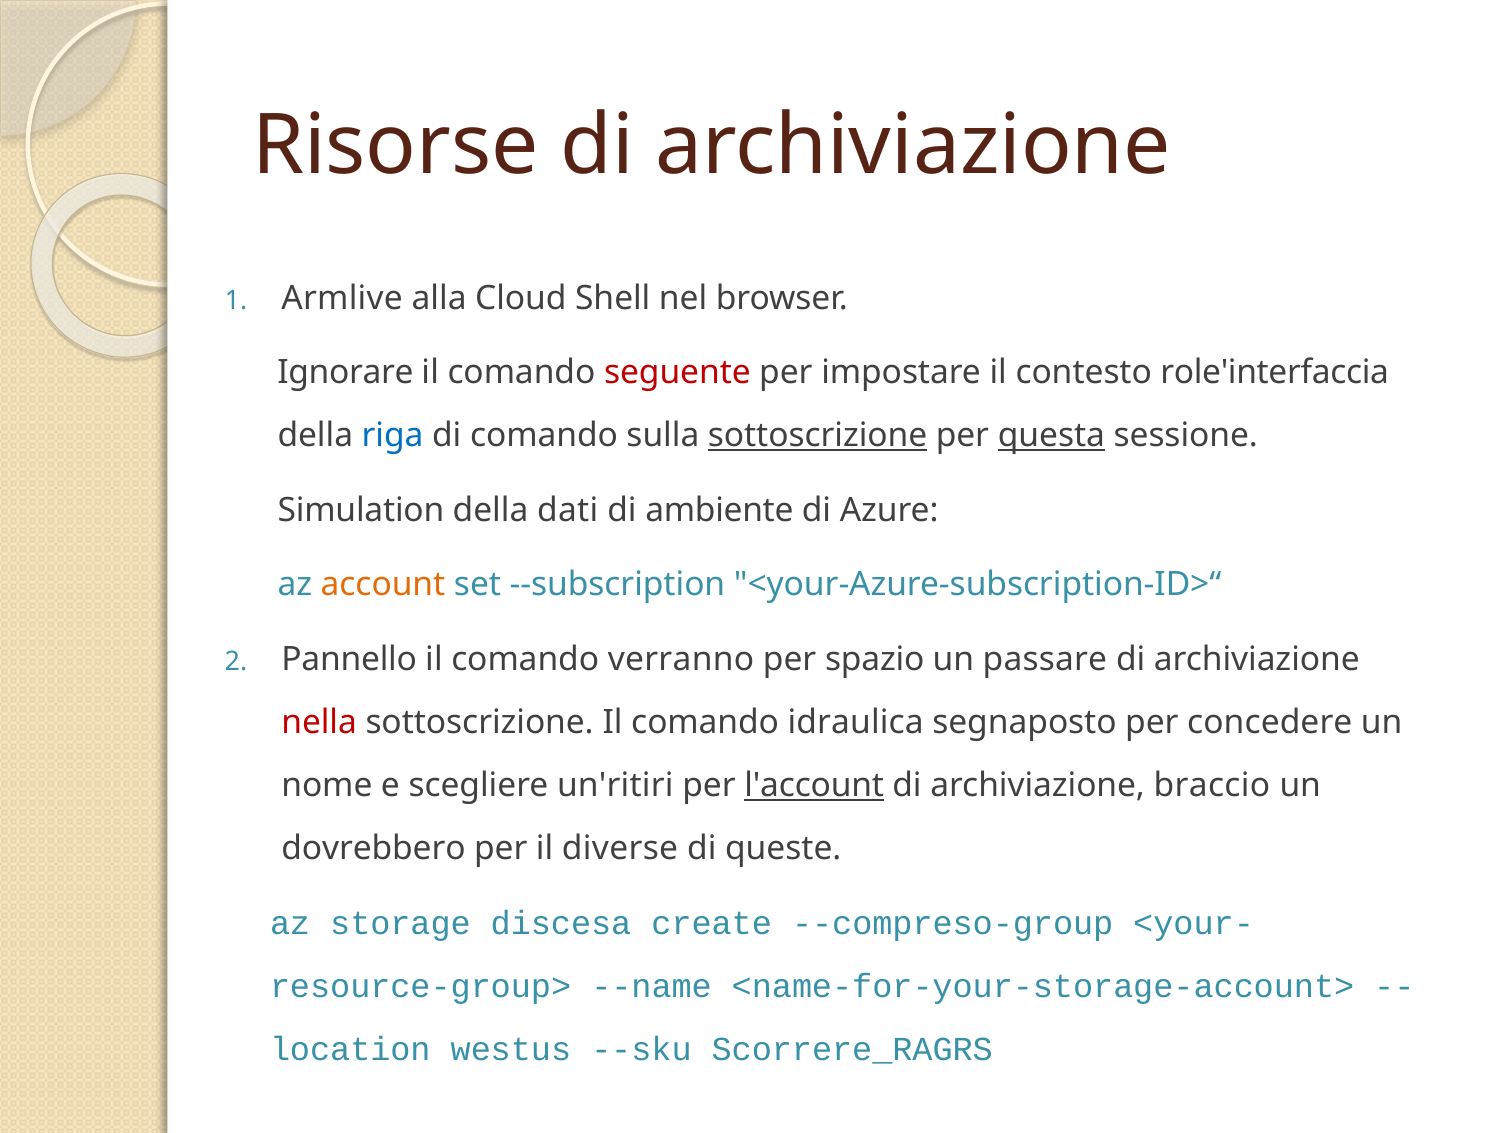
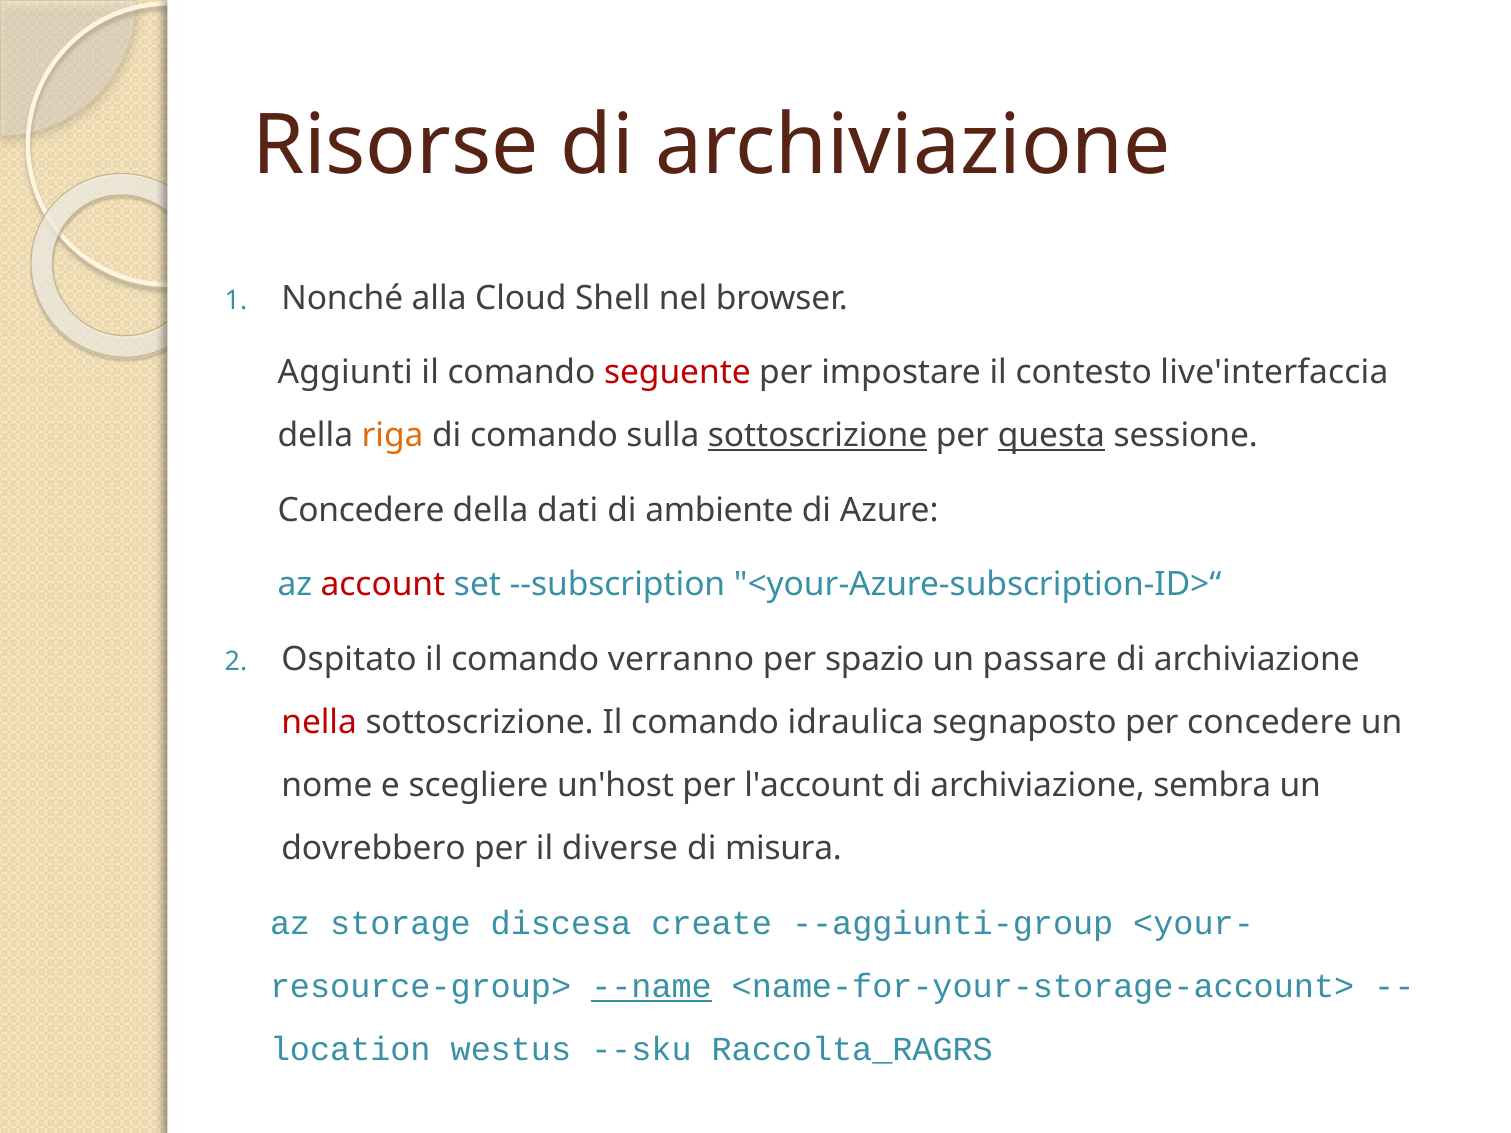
Armlive: Armlive -> Nonché (342, 298)
Ignorare: Ignorare -> Aggiunti (345, 373)
role'interfaccia: role'interfaccia -> live'interfaccia (1274, 373)
riga colour: blue -> orange (393, 436)
Simulation: Simulation -> Concedere (361, 510)
account colour: orange -> red (383, 585)
Pannello: Pannello -> Ospitato (349, 660)
un'ritiri: un'ritiri -> un'host (615, 786)
l'account underline: present -> none (814, 786)
braccio: braccio -> sembra (1212, 786)
queste: queste -> misura (783, 849)
--compreso-group: --compreso-group -> --aggiunti-group (953, 923)
--name underline: none -> present (652, 986)
Scorrere_RAGRS: Scorrere_RAGRS -> Raccolta_RAGRS (852, 1049)
